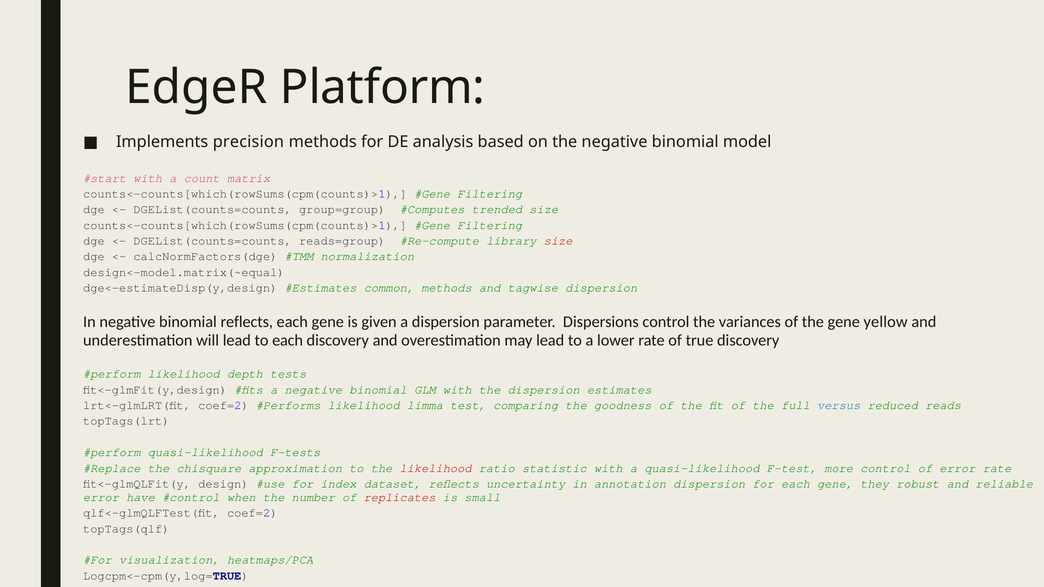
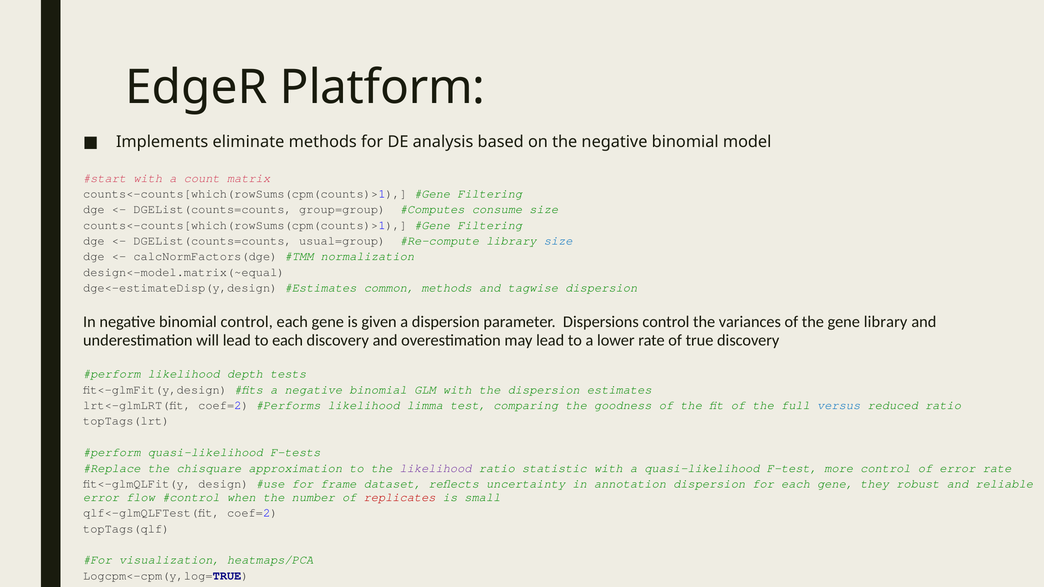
precision: precision -> eliminate (248, 142)
trended: trended -> consume (497, 210)
reads=group: reads=group -> usual=group (342, 241)
size colour: red -> blue (558, 241)
binomial reflects: reflects -> control (247, 322)
gene yellow: yellow -> library (886, 322)
reduced reads: reads -> ratio (943, 405)
likelihood colour: red -> purple (436, 468)
index: index -> frame (339, 484)
have: have -> flow (141, 497)
